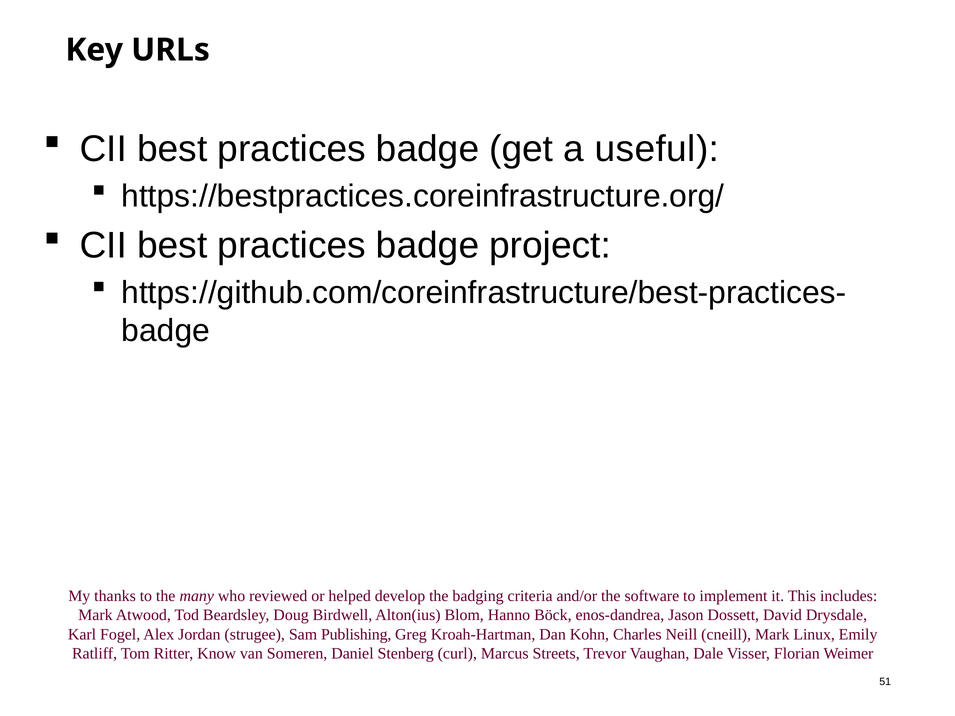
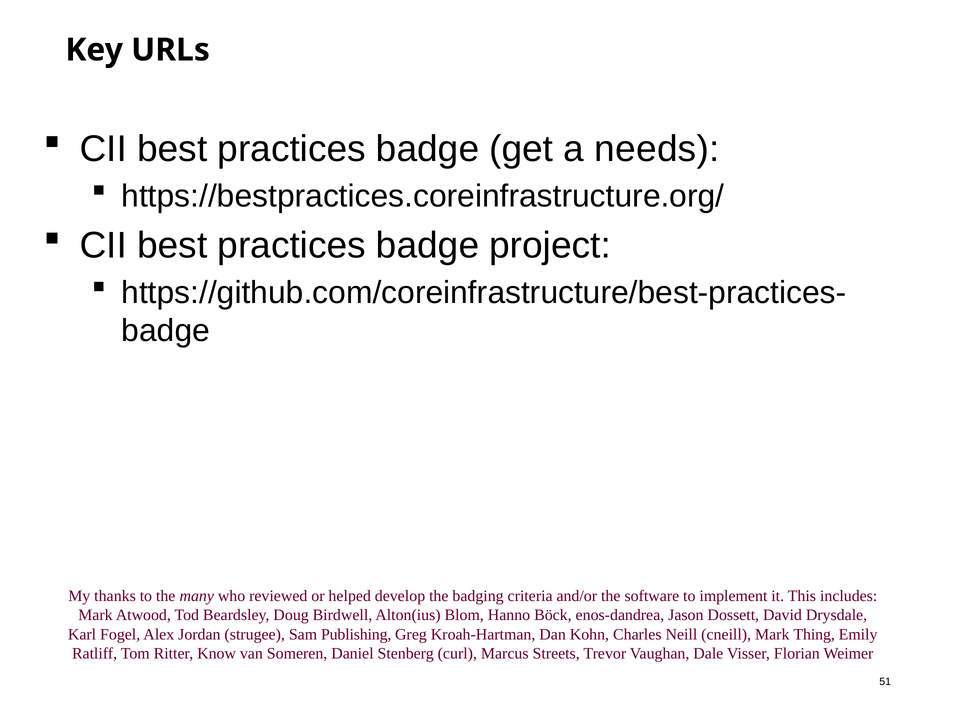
useful: useful -> needs (657, 149)
Linux: Linux -> Thing (814, 634)
